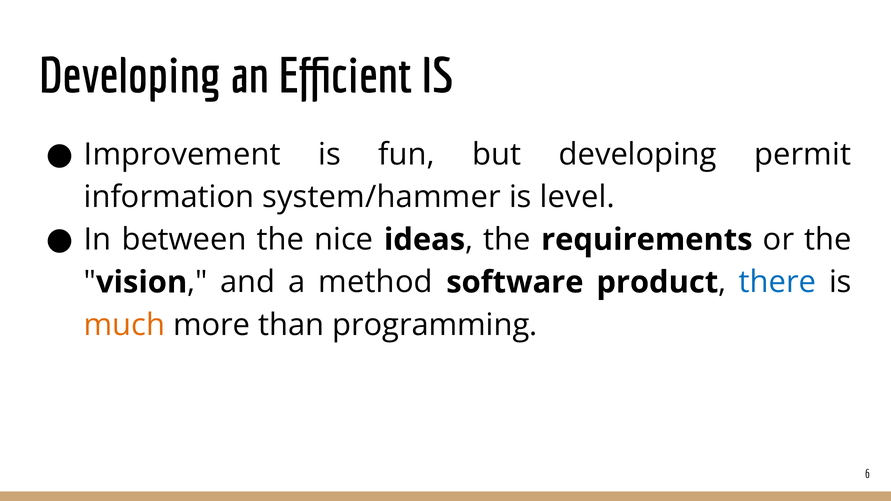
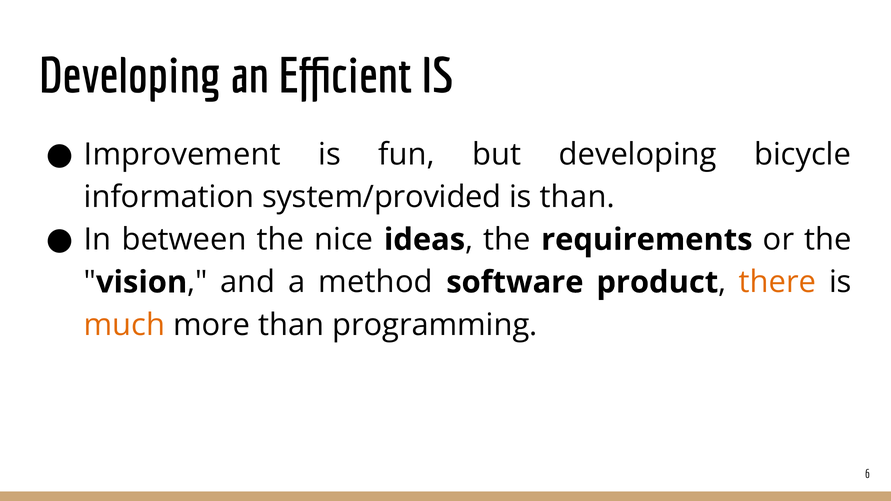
permit: permit -> bicycle (803, 155)
system/hammer: system/hammer -> system/provided (382, 197)
is level: level -> than (577, 197)
there colour: blue -> orange (778, 282)
